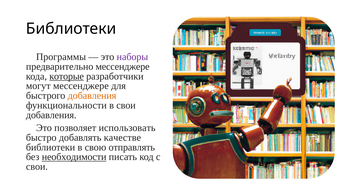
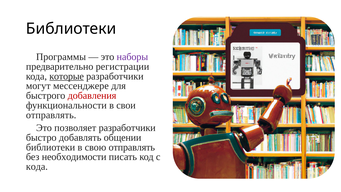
предварительно мессенджере: мессенджере -> регистрации (123, 66)
добавления colour: orange -> red (92, 96)
добавления: добавления -> отправлять (51, 115)
позволяет использовать: использовать -> разработчики (127, 128)
качестве: качестве -> общении (123, 137)
необходимости underline: present -> none (74, 157)
свои: свои -> кода (37, 166)
